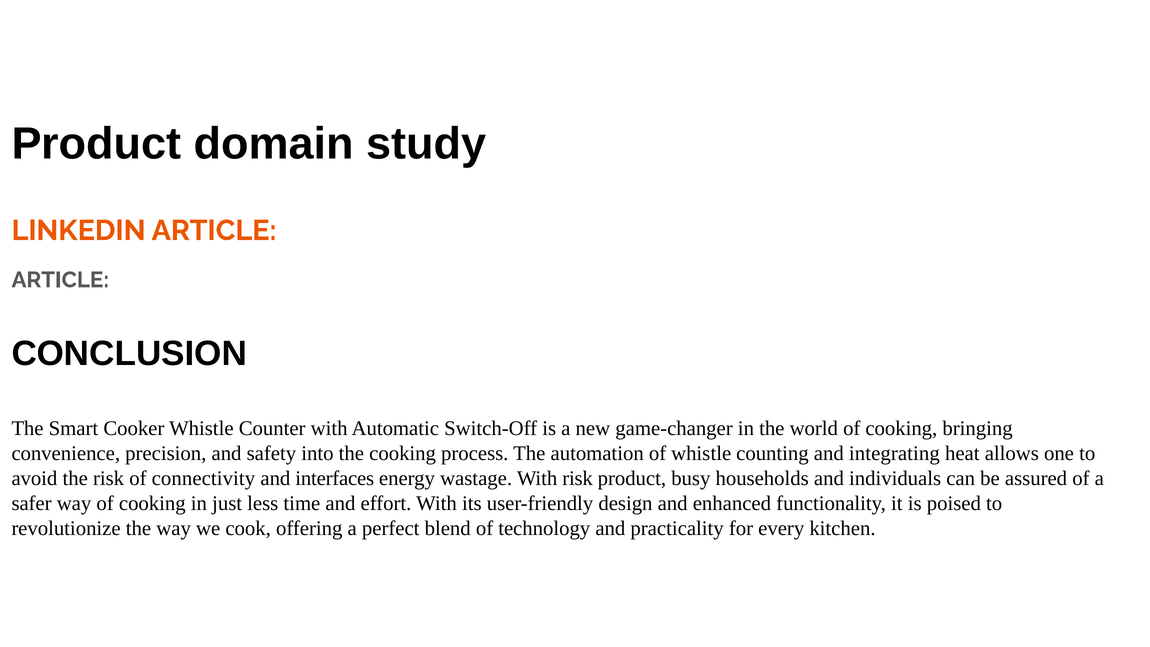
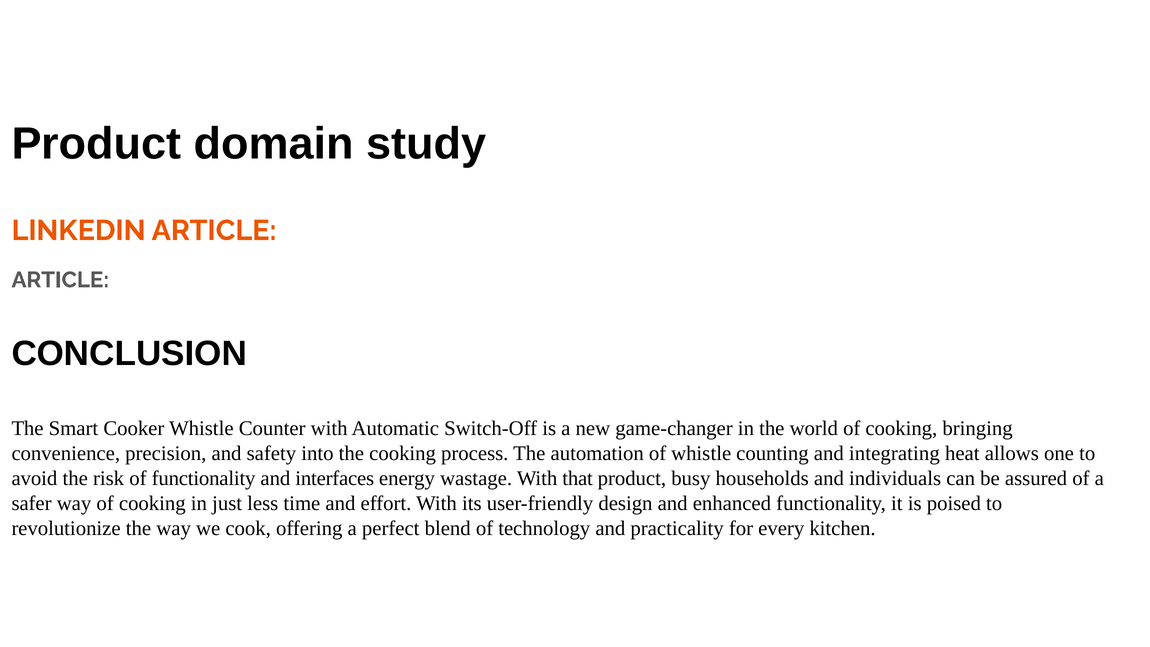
of connectivity: connectivity -> functionality (204, 478)
With risk: risk -> that (578, 478)
